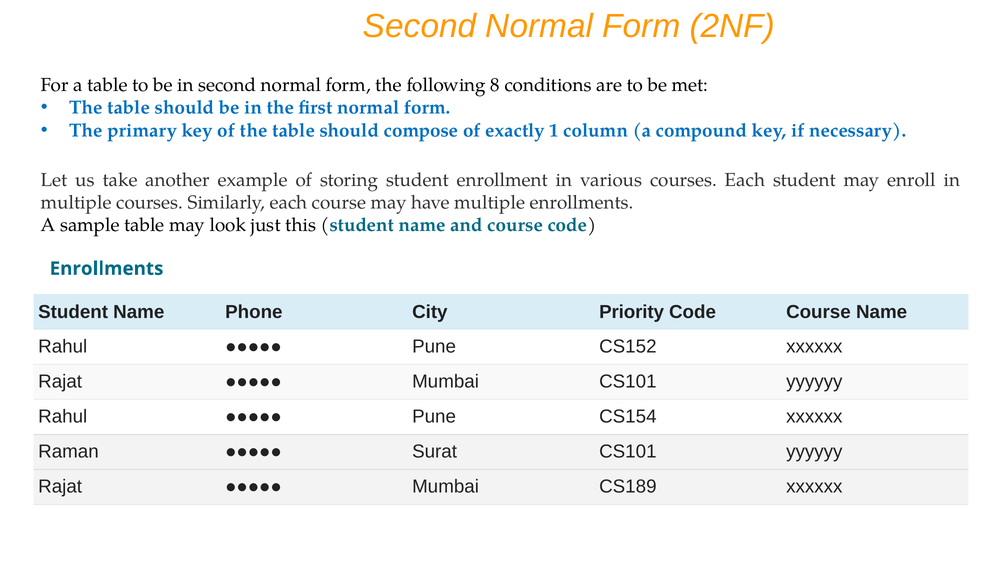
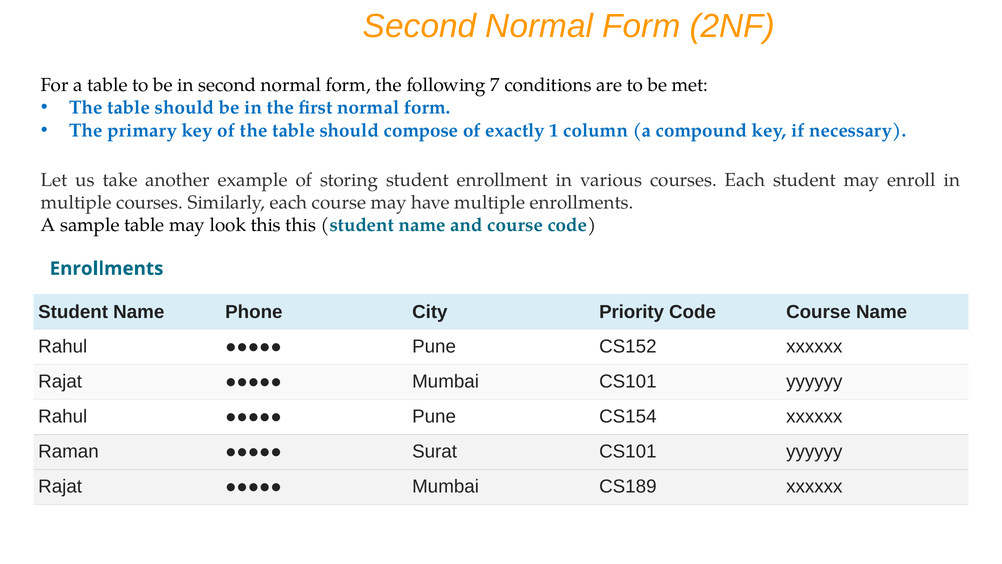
8: 8 -> 7 (495, 85)
look just: just -> this (266, 225)
